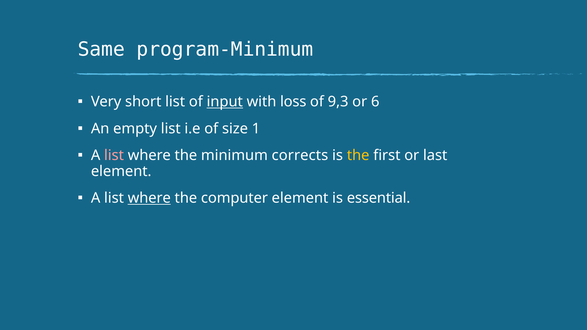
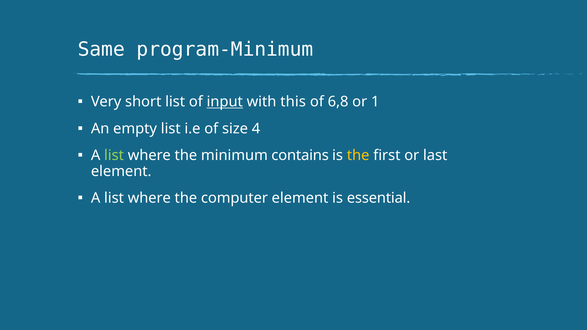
loss: loss -> this (293, 102)
9,3: 9,3 -> 6,8 (338, 102)
6: 6 -> 1 (375, 102)
1: 1 -> 4 (256, 129)
list colour: pink -> light green (114, 156)
corrects: corrects -> contains (300, 156)
where underline: present -> none (149, 198)
